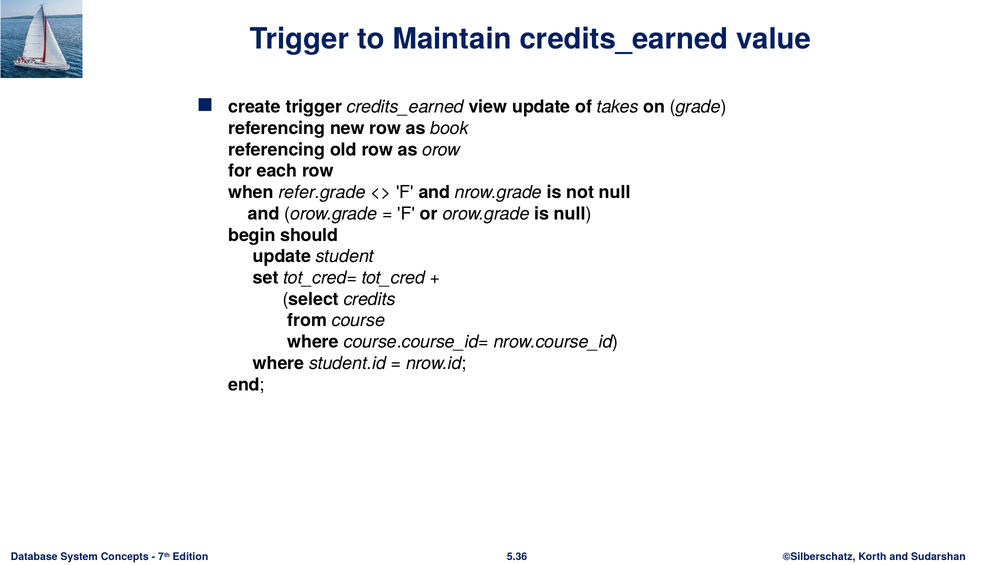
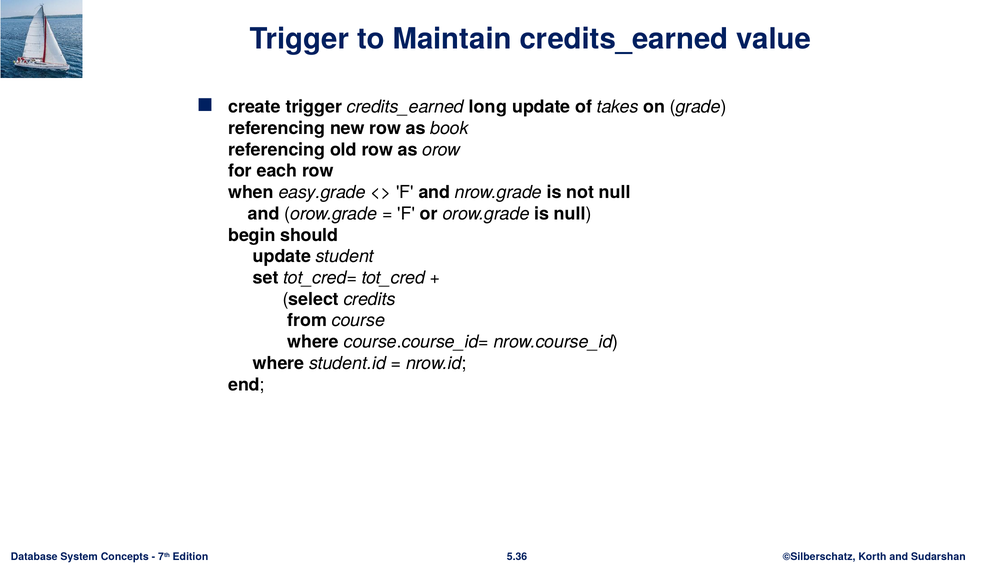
view: view -> long (488, 107)
refer.grade: refer.grade -> easy.grade (322, 193)
